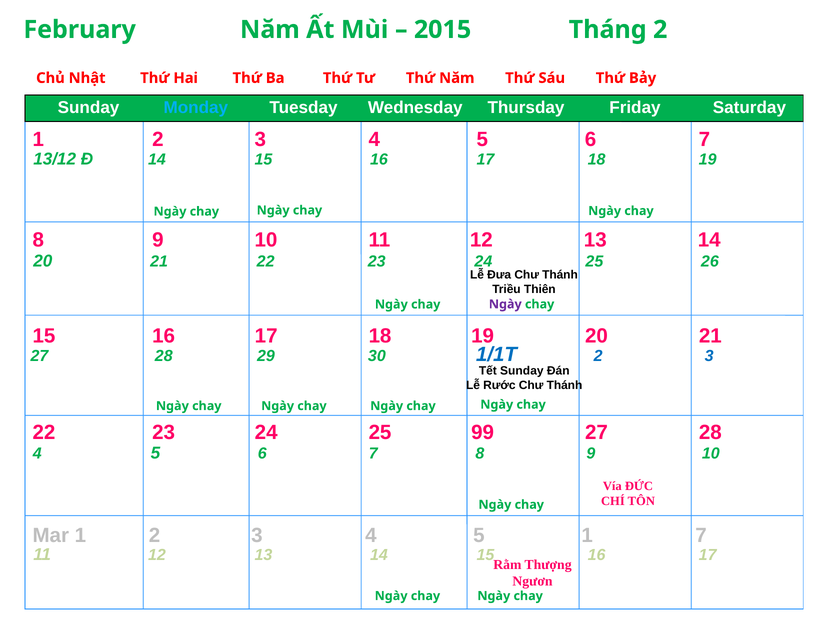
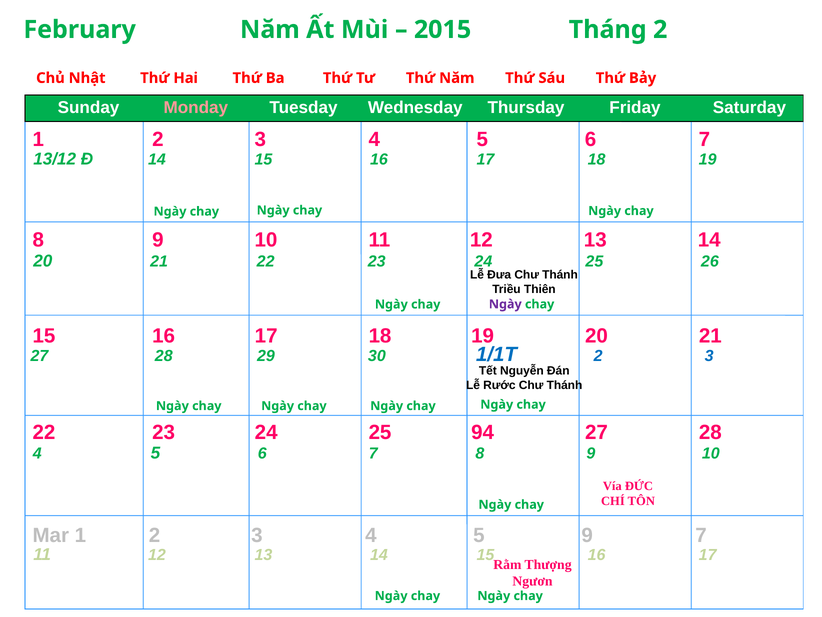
Monday colour: light blue -> pink (196, 107)
Tết Sunday: Sunday -> Nguyễn (522, 371)
99: 99 -> 94 (483, 432)
5 1: 1 -> 9 (587, 535)
